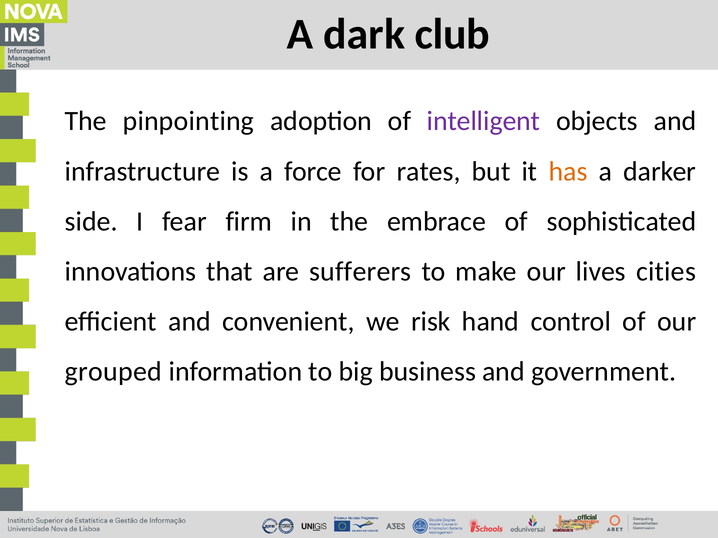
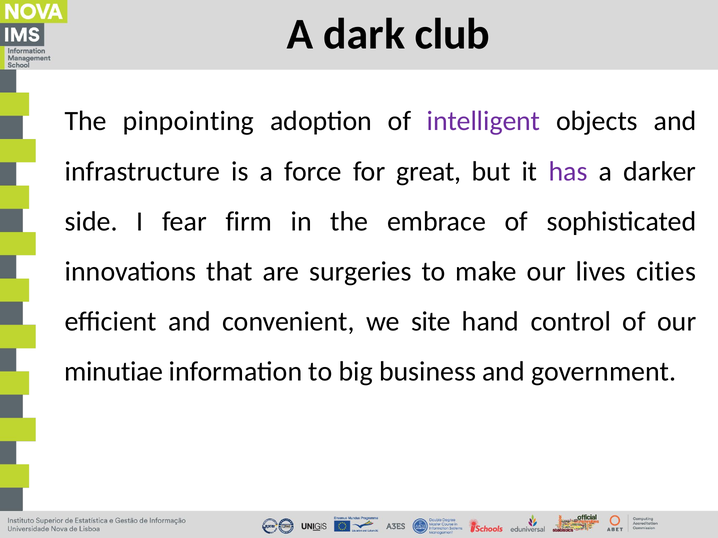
rates: rates -> great (429, 171)
has colour: orange -> purple (568, 171)
sufferers: sufferers -> surgeries (361, 272)
risk: risk -> site (431, 322)
grouped: grouped -> minutiae (114, 372)
